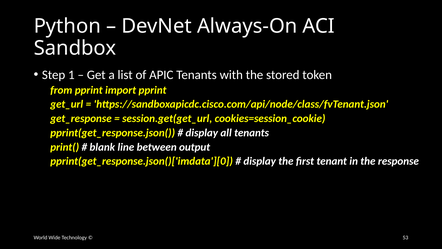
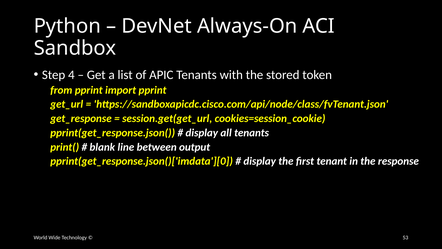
1: 1 -> 4 (71, 75)
